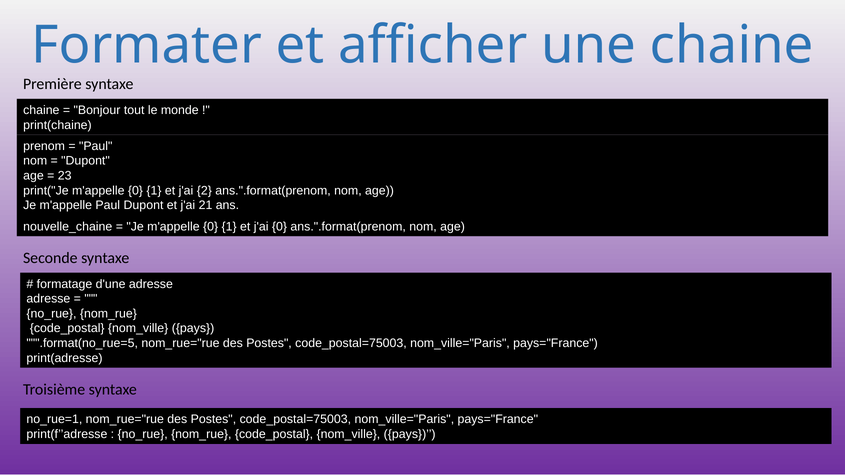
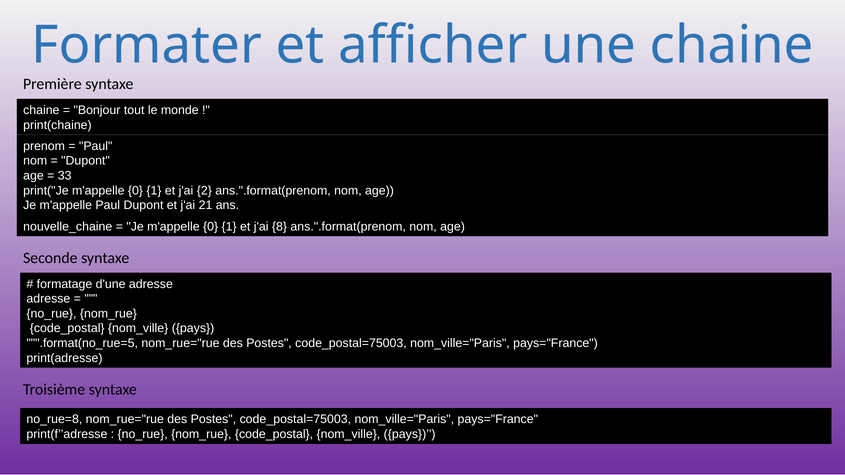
23: 23 -> 33 (65, 176)
j'ai 0: 0 -> 8 (279, 227)
no_rue=1: no_rue=1 -> no_rue=8 (54, 420)
